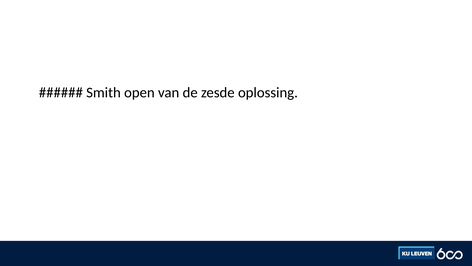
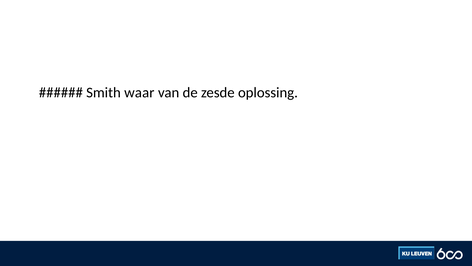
open: open -> waar (139, 92)
